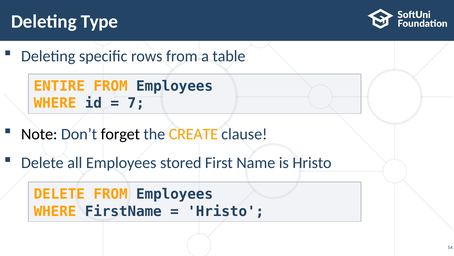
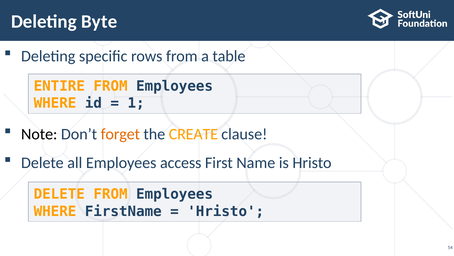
Type: Type -> Byte (99, 22)
7: 7 -> 1 (136, 103)
forget colour: black -> orange (120, 134)
stored: stored -> access (181, 162)
